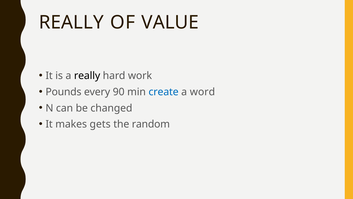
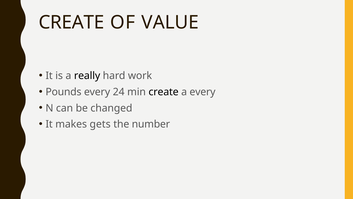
REALLY: REALLY -> CREATE (71, 22)
90: 90 -> 24 (119, 92)
create colour: blue -> black (164, 92)
a word: word -> every (203, 92)
random: random -> number (151, 124)
